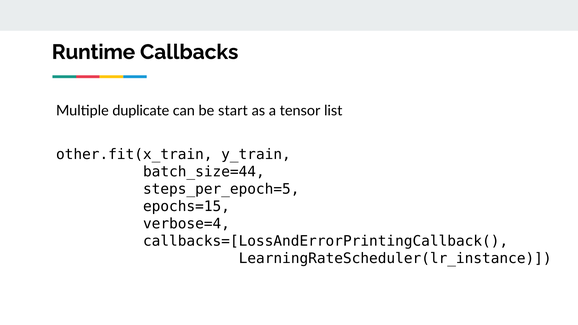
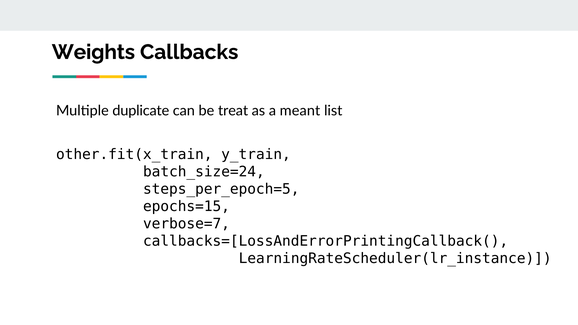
Runtime: Runtime -> Weights (93, 52)
start: start -> treat (233, 111)
tensor: tensor -> meant (300, 111)
batch_size=44: batch_size=44 -> batch_size=24 (204, 172)
verbose=4: verbose=4 -> verbose=7 (186, 224)
